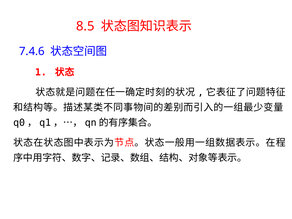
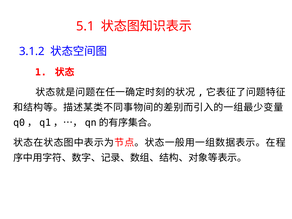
8.5: 8.5 -> 5.1 (85, 26)
7.4.6: 7.4.6 -> 3.1.2 (32, 51)
